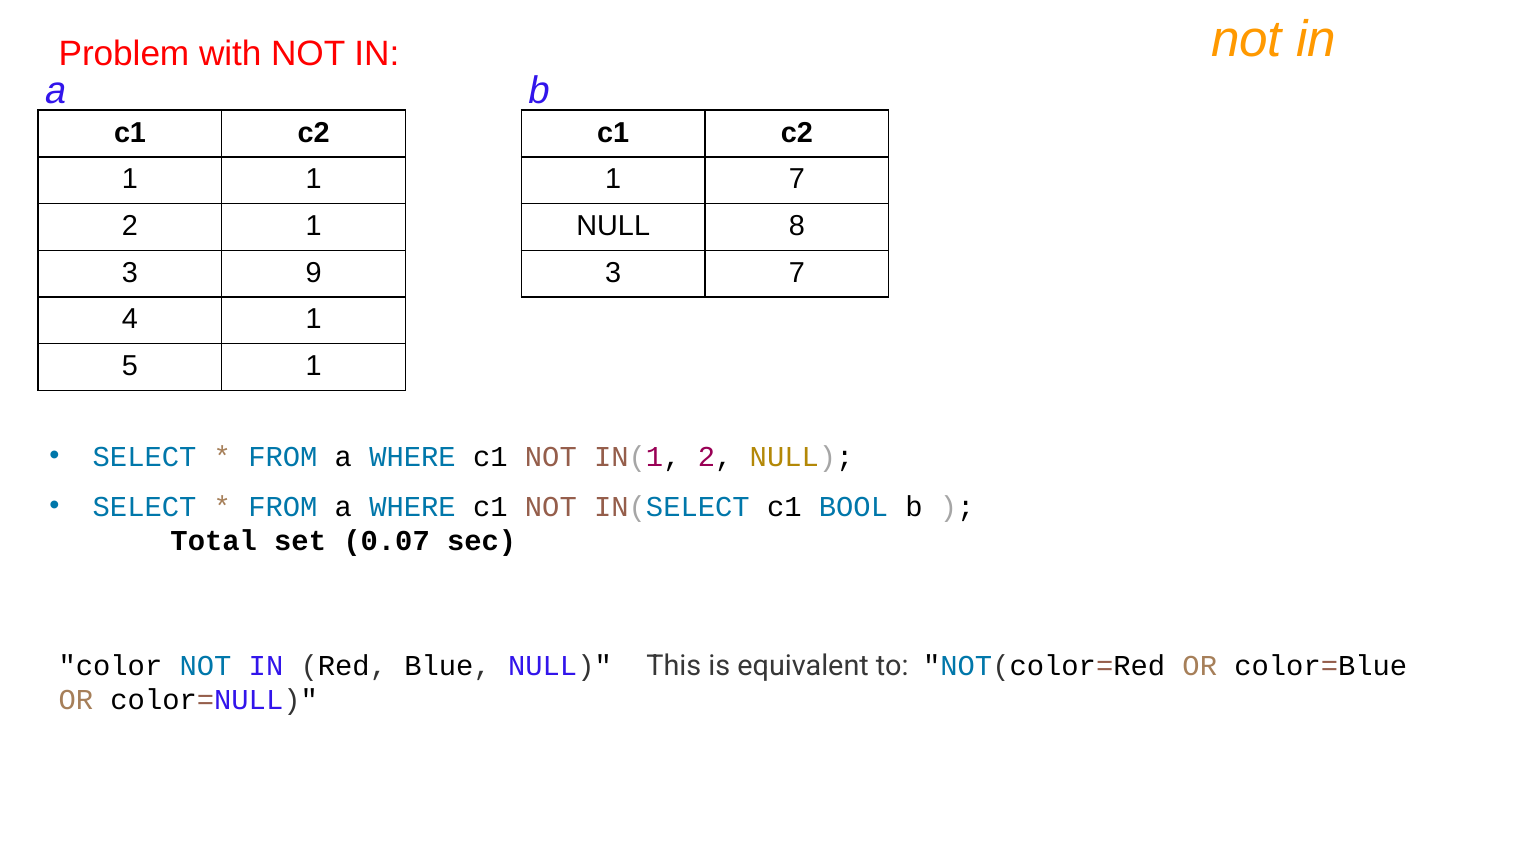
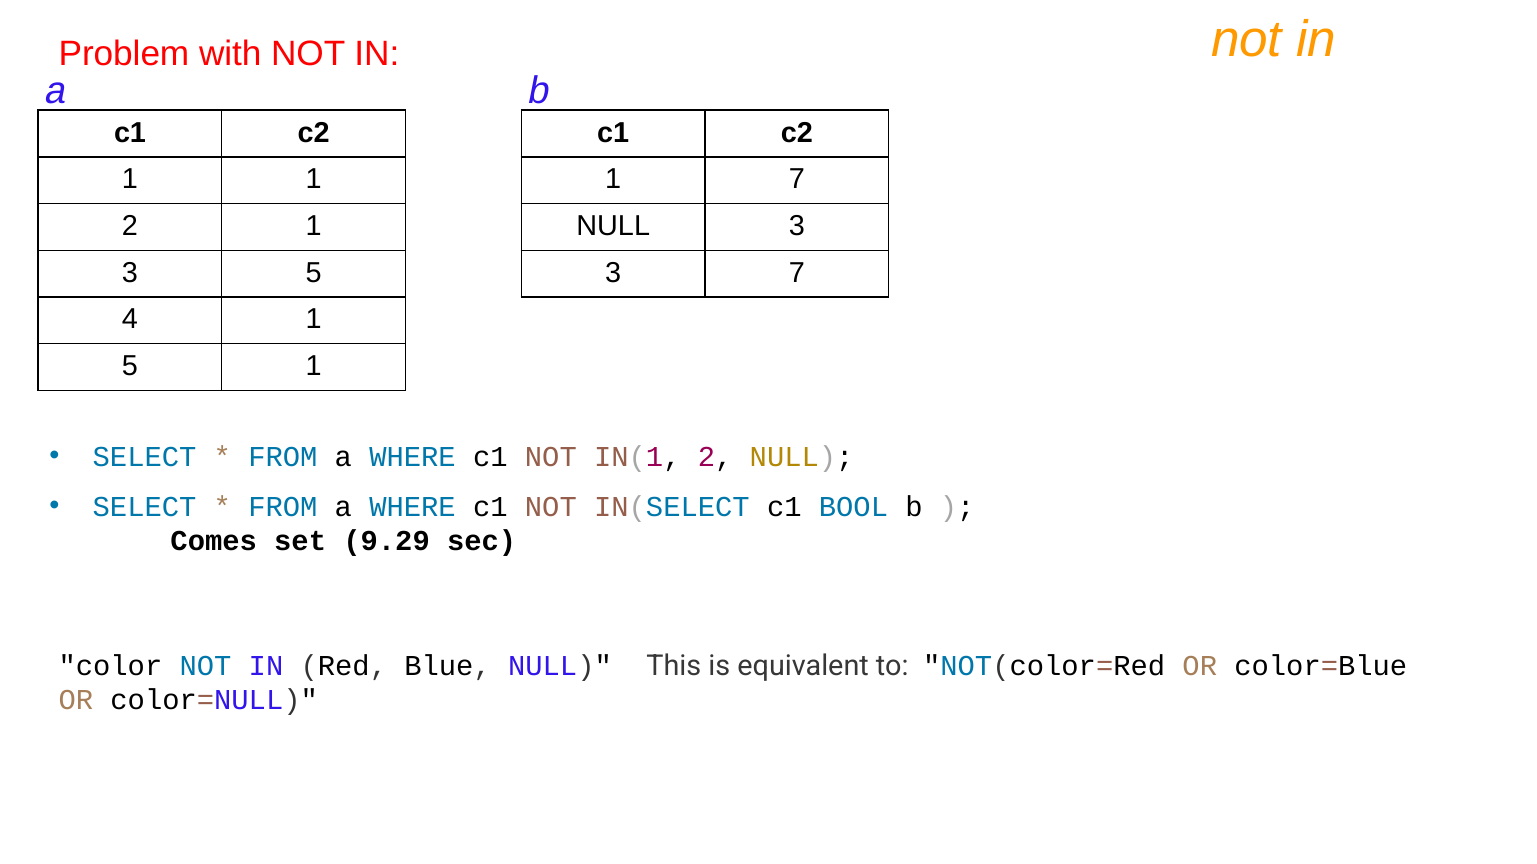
NULL 8: 8 -> 3 (797, 226)
3 9: 9 -> 5 (314, 273)
Total: Total -> Comes (214, 542)
0.07: 0.07 -> 9.29 (387, 542)
